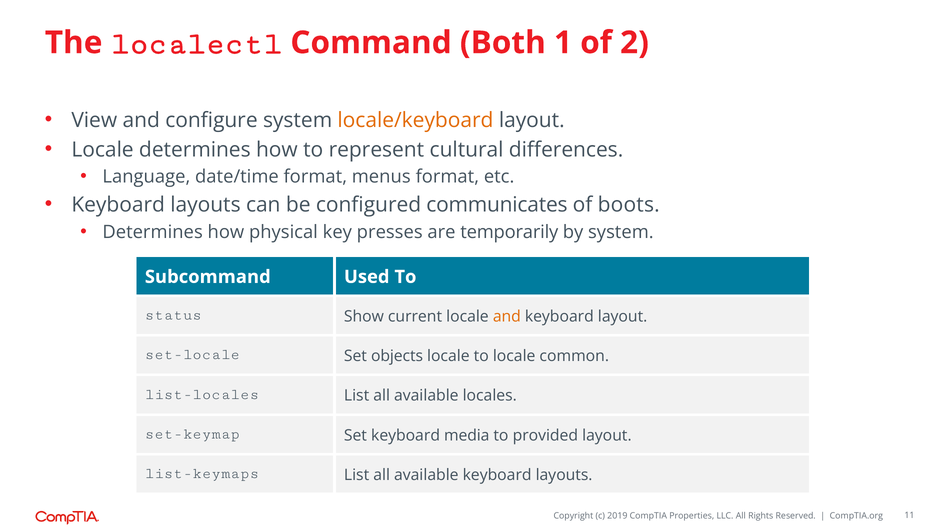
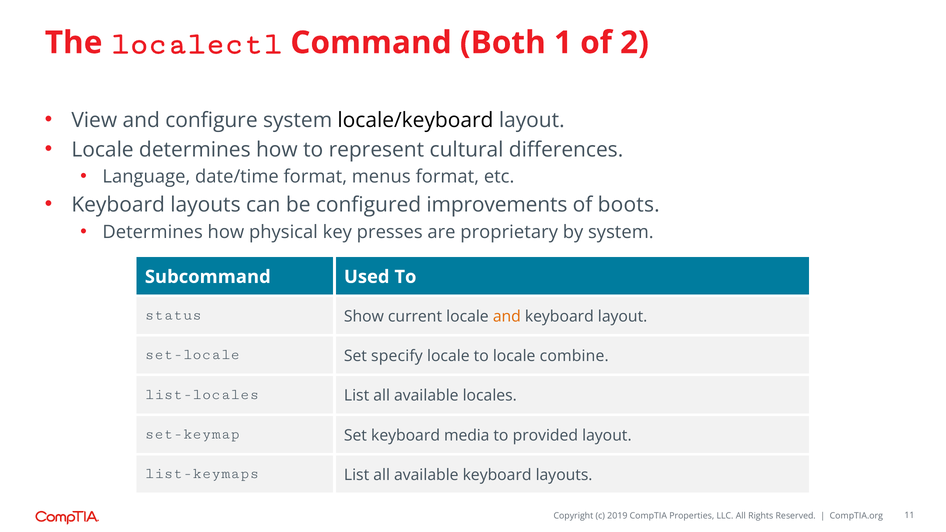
locale/keyboard colour: orange -> black (415, 120)
communicates: communicates -> improvements (497, 205)
temporarily: temporarily -> proprietary (509, 232)
objects: objects -> specify (397, 356)
common: common -> combine (574, 356)
